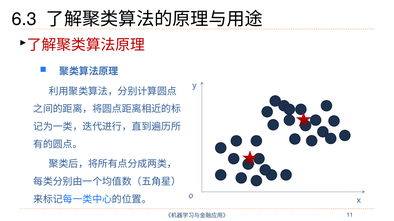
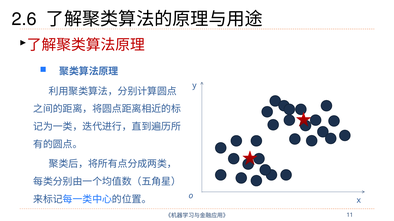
6.3: 6.3 -> 2.6 (24, 19)
